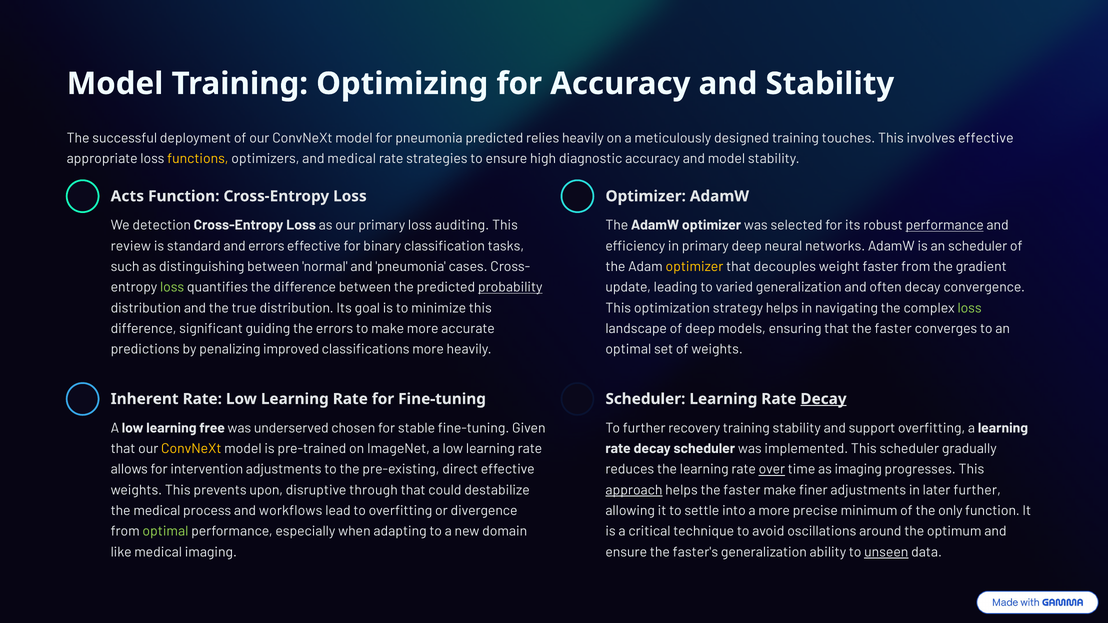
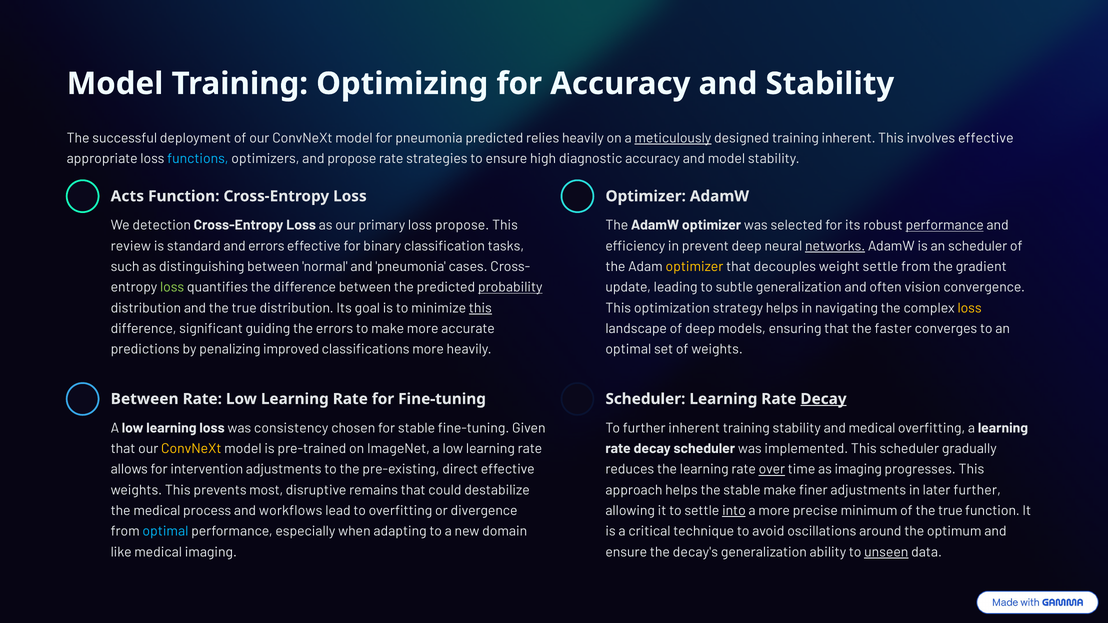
meticulously underline: none -> present (673, 138)
training touches: touches -> inherent (849, 138)
functions colour: yellow -> light blue (198, 159)
and medical: medical -> propose (352, 159)
loss auditing: auditing -> propose (462, 225)
in primary: primary -> prevent (705, 246)
networks underline: none -> present (835, 246)
weight faster: faster -> settle (880, 267)
varied: varied -> subtle (734, 287)
often decay: decay -> vision (923, 287)
this underline: none -> present (480, 308)
loss colour: light green -> yellow (970, 308)
Inherent: Inherent -> Between (145, 399)
learning free: free -> loss (212, 428)
underserved: underserved -> consistency (291, 428)
further recovery: recovery -> inherent (694, 428)
and support: support -> medical (872, 428)
upon: upon -> most (266, 490)
through: through -> remains (374, 490)
approach underline: present -> none (634, 490)
helps the faster: faster -> stable (742, 490)
into underline: none -> present (734, 511)
of the only: only -> true (950, 511)
optimal colour: light green -> light blue (165, 532)
faster's: faster's -> decay's (695, 552)
